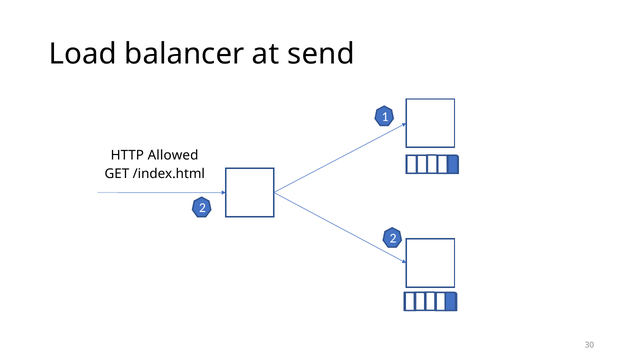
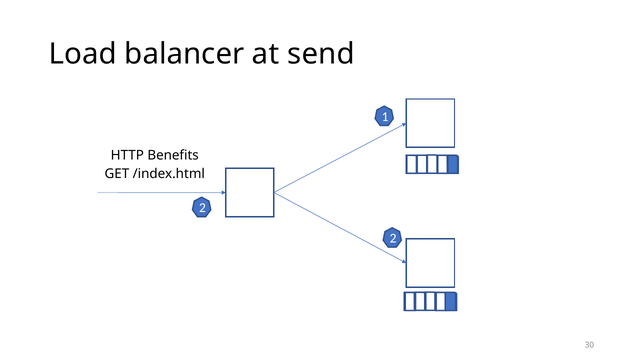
Allowed: Allowed -> Benefits (173, 155)
